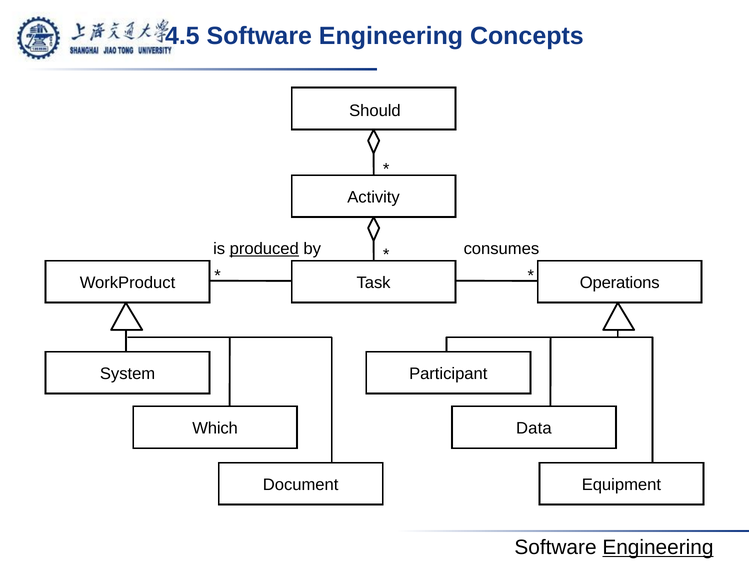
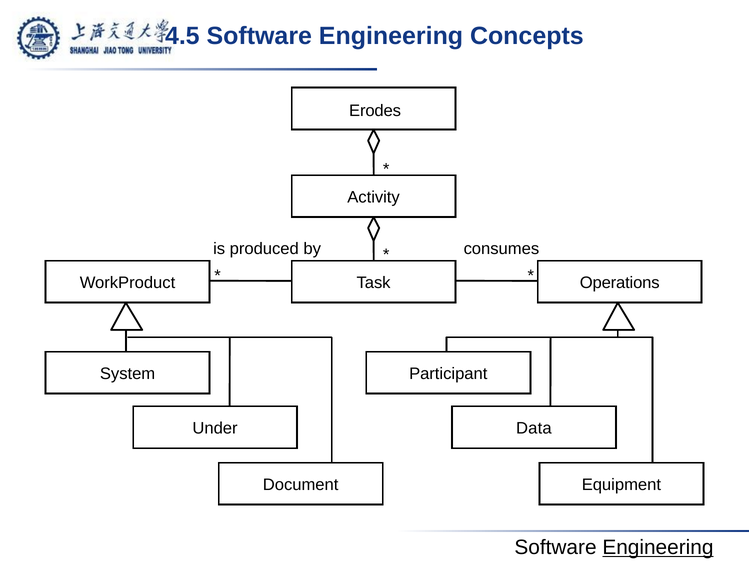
Should: Should -> Erodes (375, 111)
produced underline: present -> none (264, 249)
Which: Which -> Under (215, 429)
